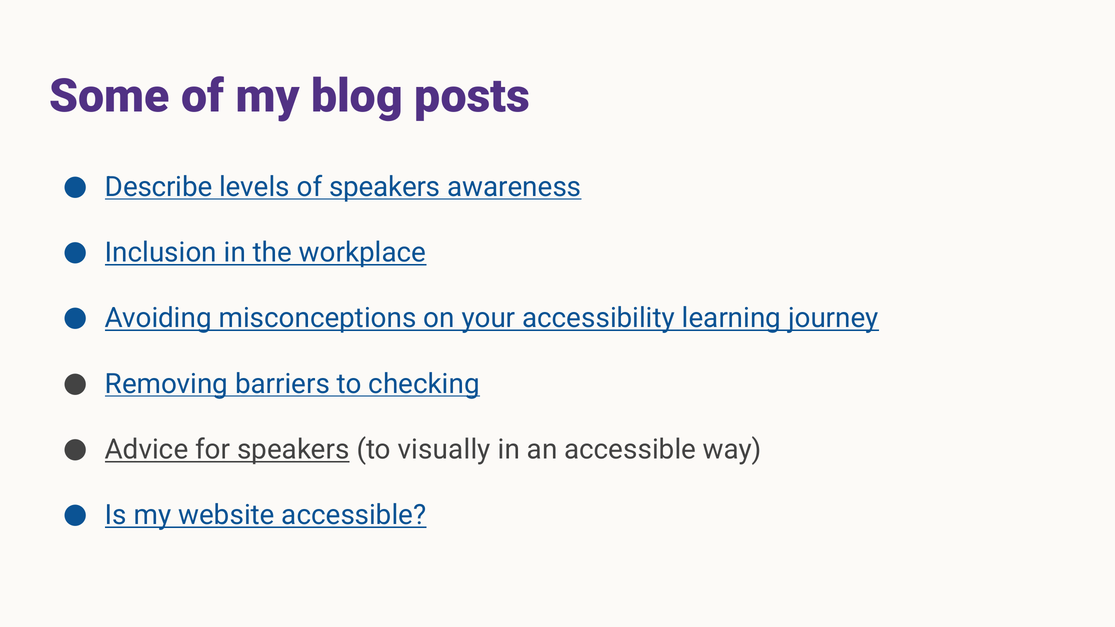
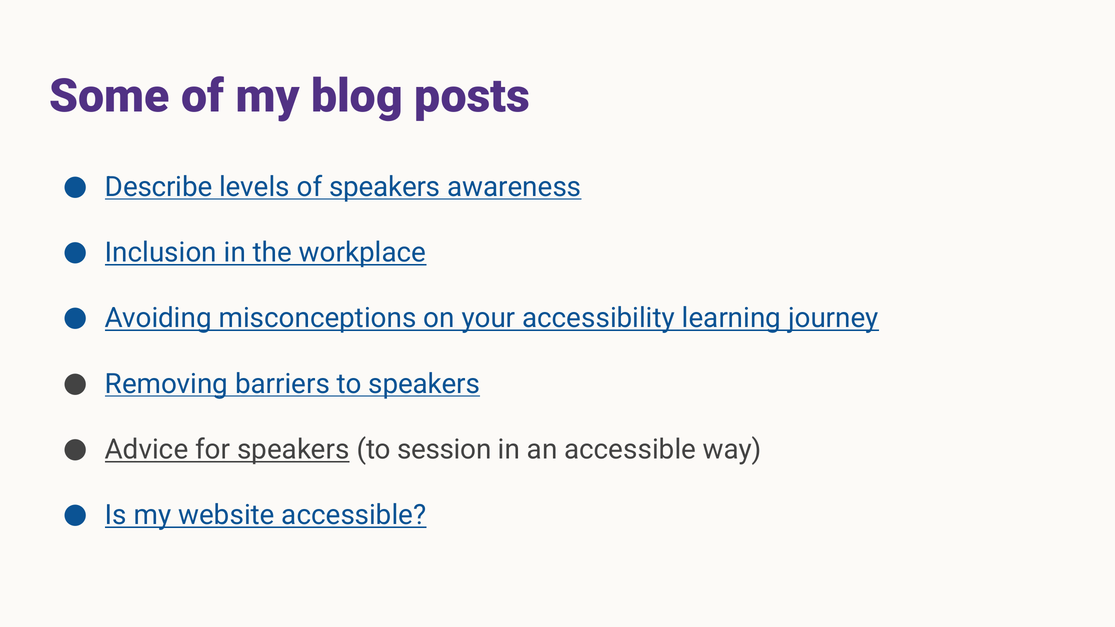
to checking: checking -> speakers (424, 384)
visually: visually -> session (444, 450)
